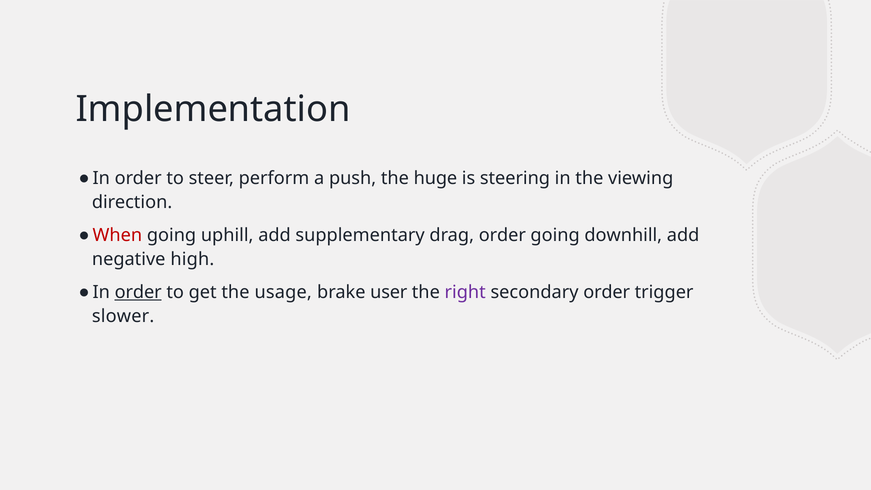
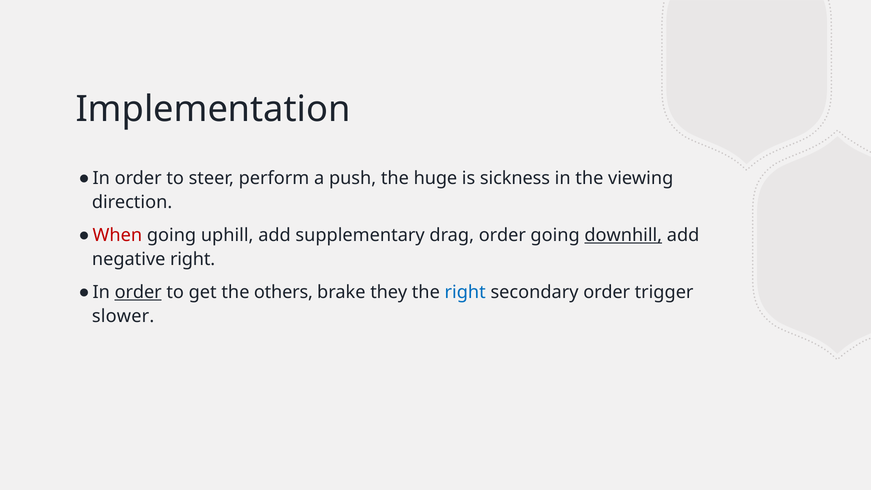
steering: steering -> sickness (515, 178)
downhill underline: none -> present (623, 235)
negative high: high -> right (193, 259)
usage: usage -> others (283, 292)
user: user -> they (389, 292)
right colour: purple -> blue (465, 292)
